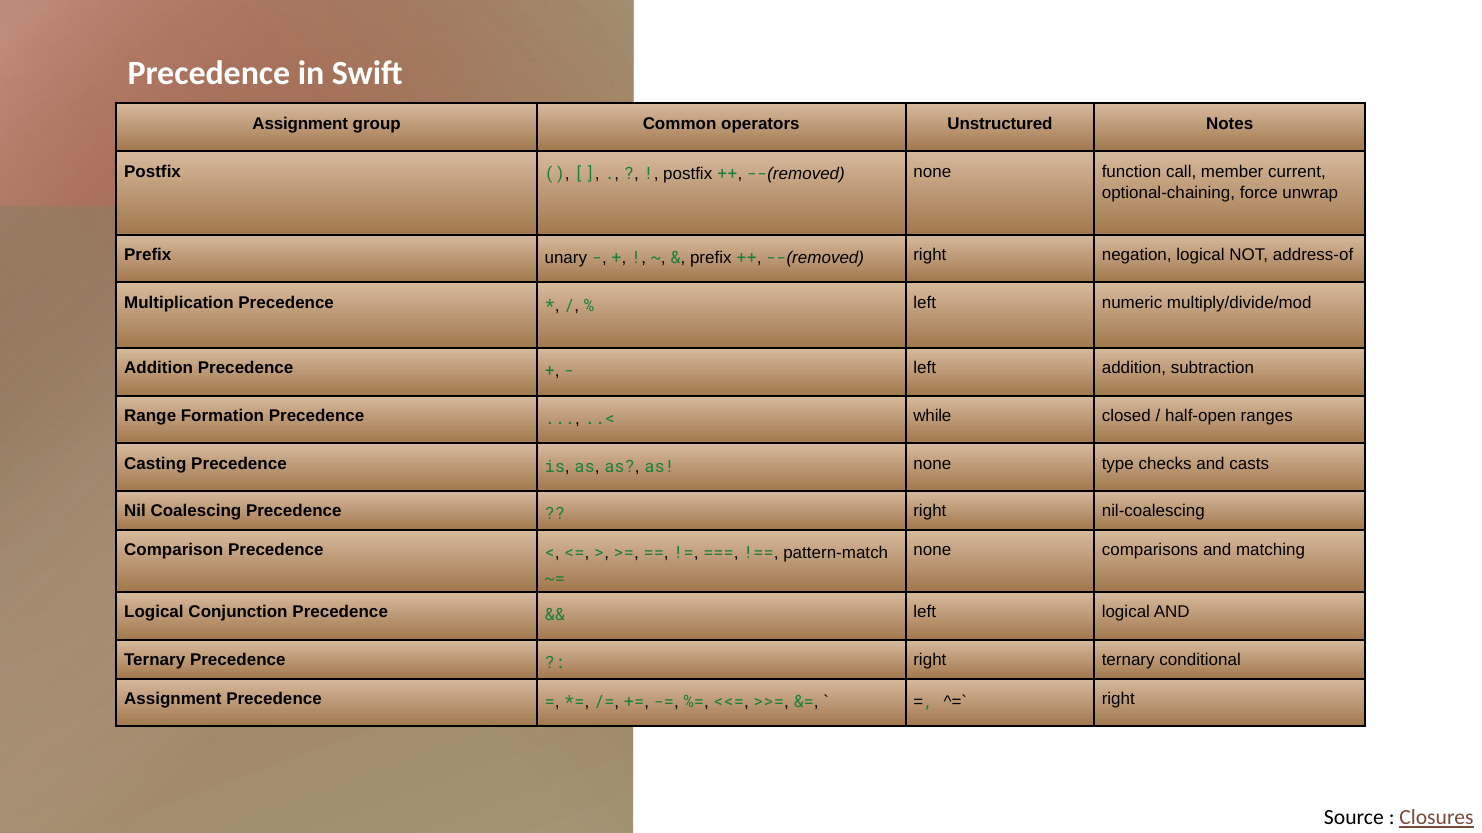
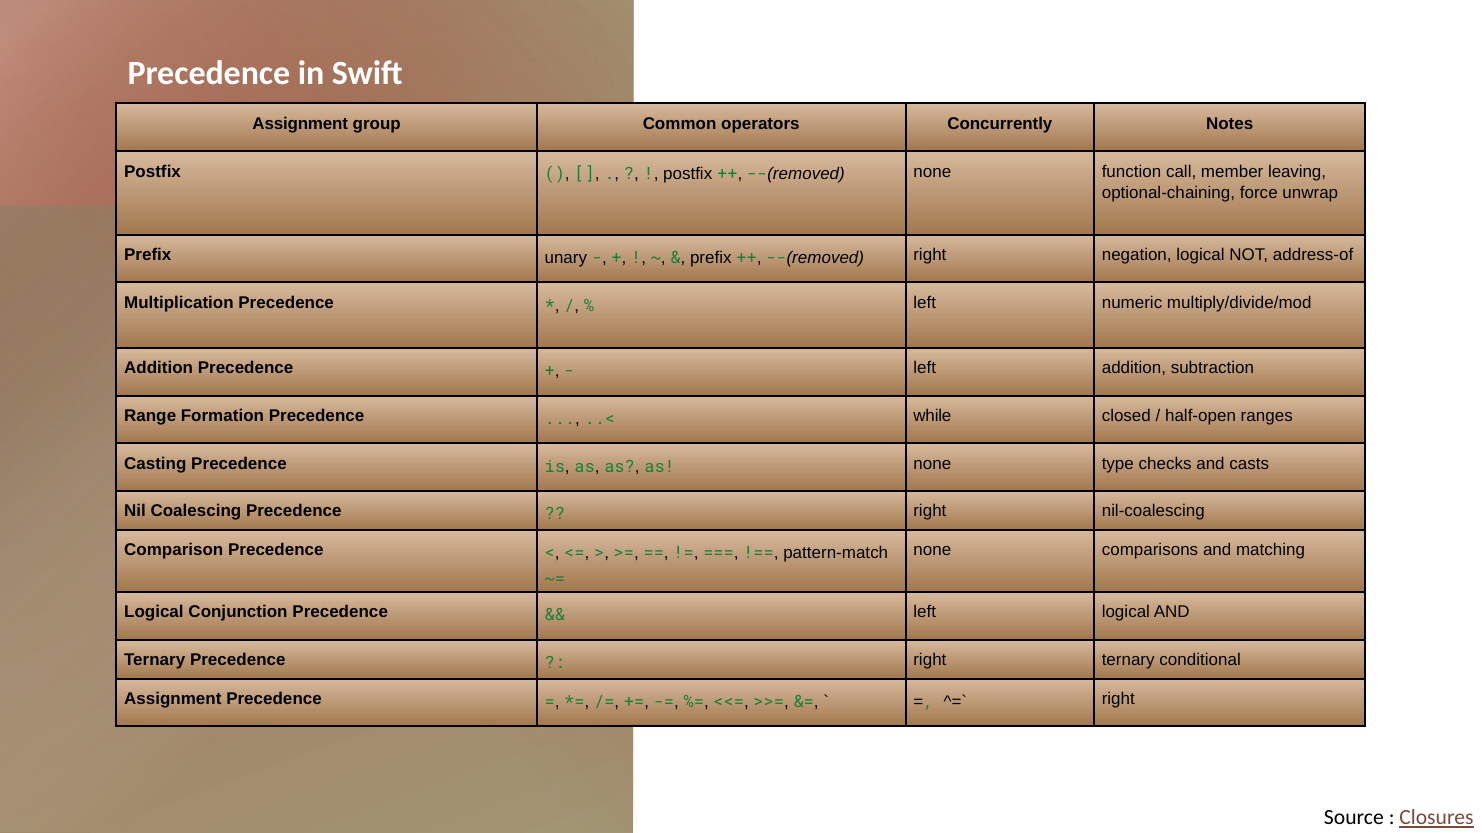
Unstructured: Unstructured -> Concurrently (1000, 124)
current: current -> leaving (1297, 172)
